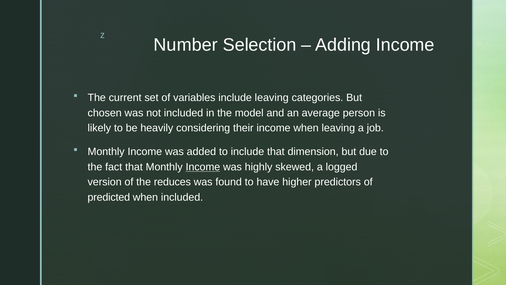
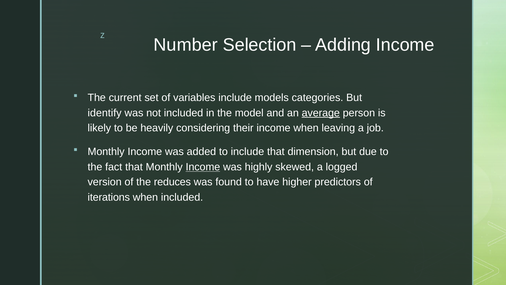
include leaving: leaving -> models (272, 98)
chosen: chosen -> identify (105, 113)
average underline: none -> present (321, 113)
predicted: predicted -> iterations (109, 197)
